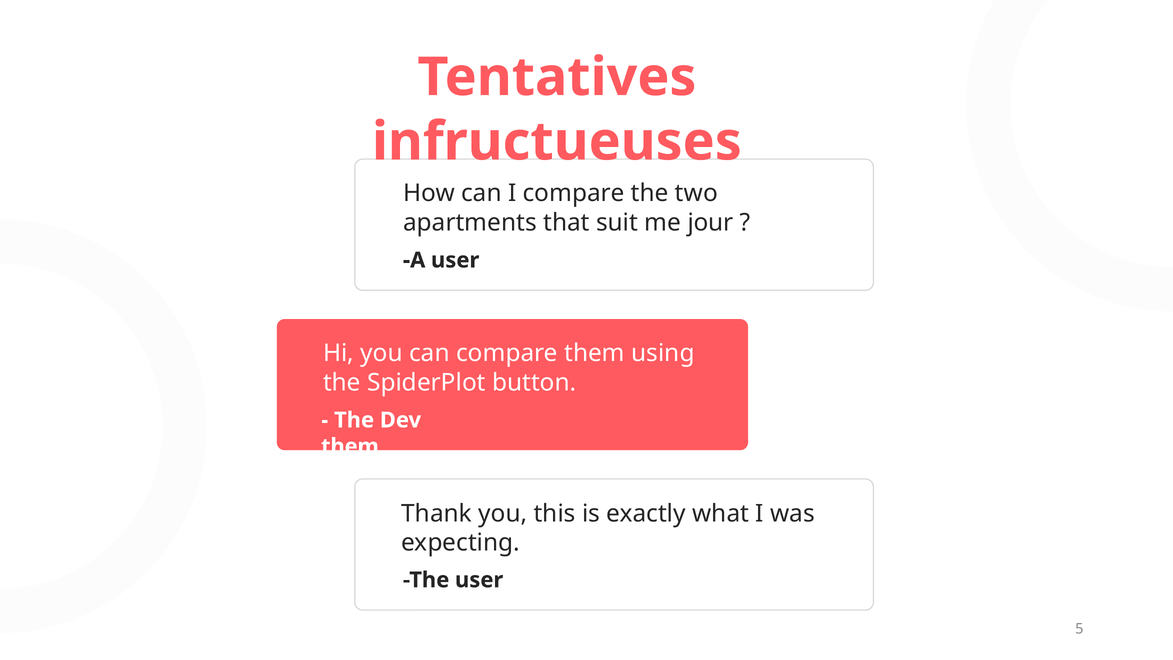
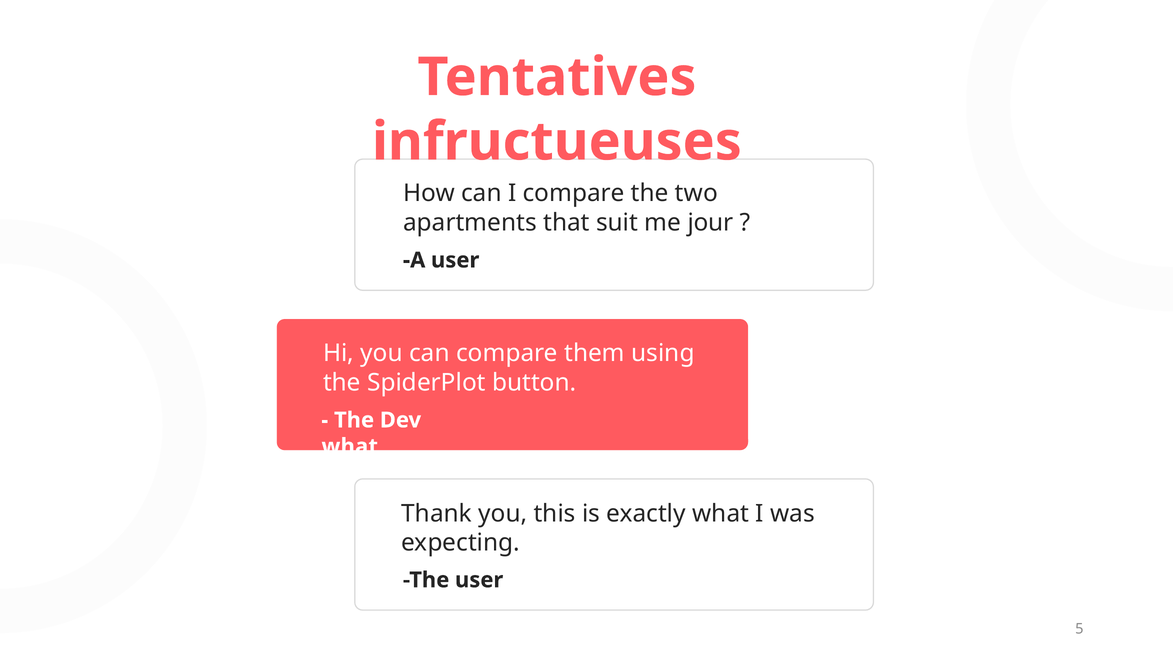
them: them -> what (350, 446)
